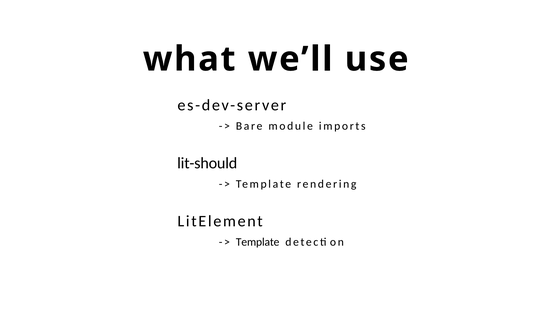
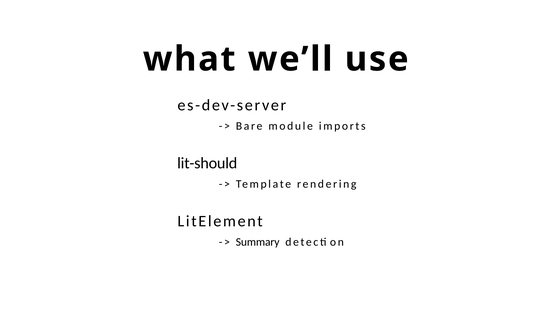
Template: Template -> Summary (258, 242)
